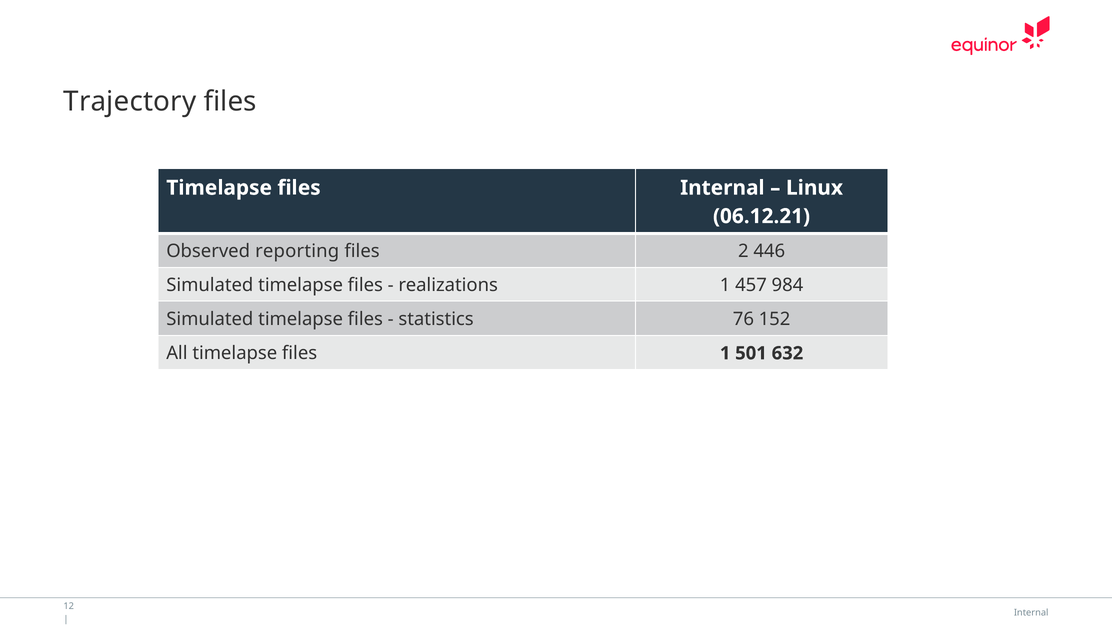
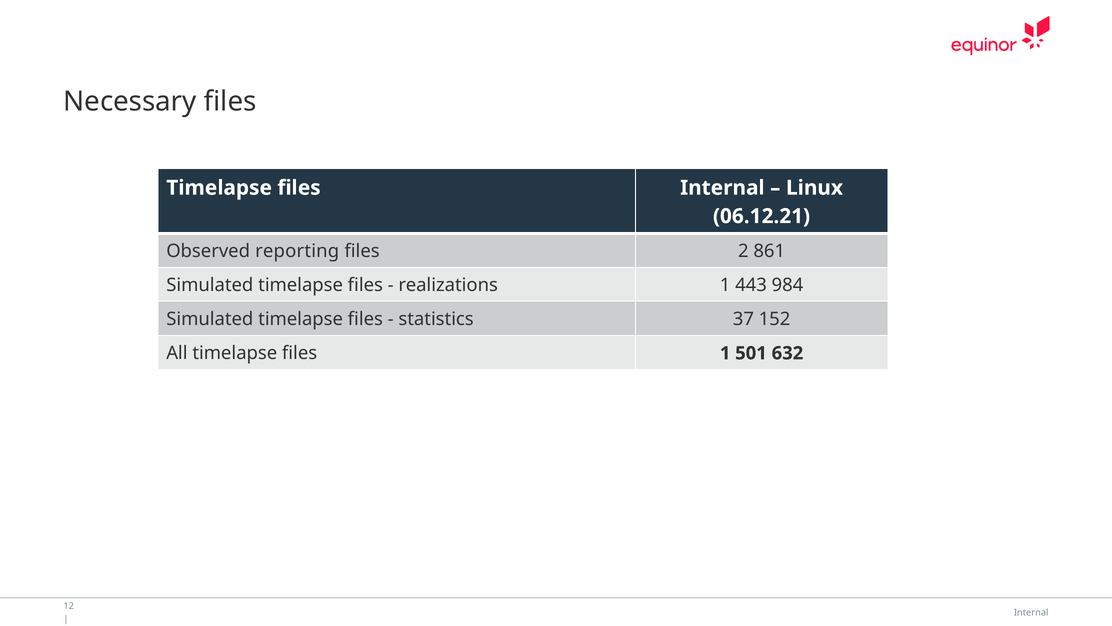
Trajectory: Trajectory -> Necessary (130, 101)
446: 446 -> 861 (769, 251)
457: 457 -> 443 (751, 285)
76: 76 -> 37 (743, 319)
